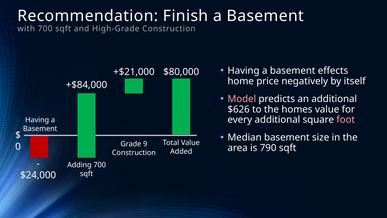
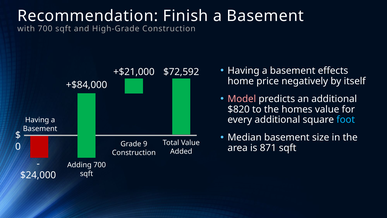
$80,000: $80,000 -> $72,592 (181, 72)
$626: $626 -> $820 (239, 109)
foot colour: pink -> light blue (346, 120)
790: 790 -> 871 (268, 148)
